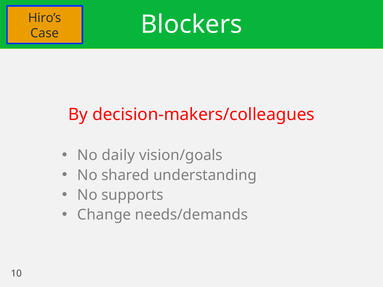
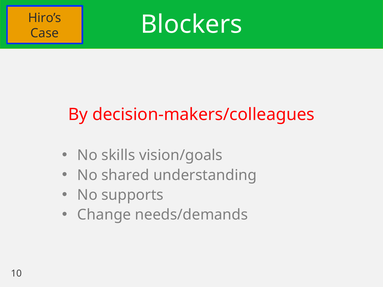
daily: daily -> skills (118, 155)
